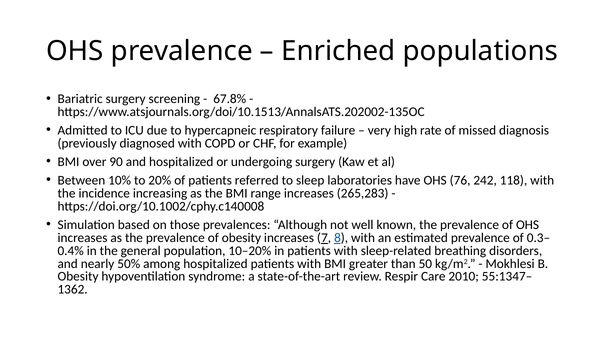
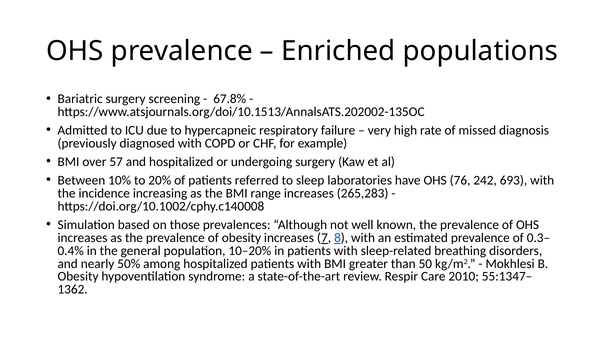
90: 90 -> 57 (116, 162)
118: 118 -> 693 (514, 180)
